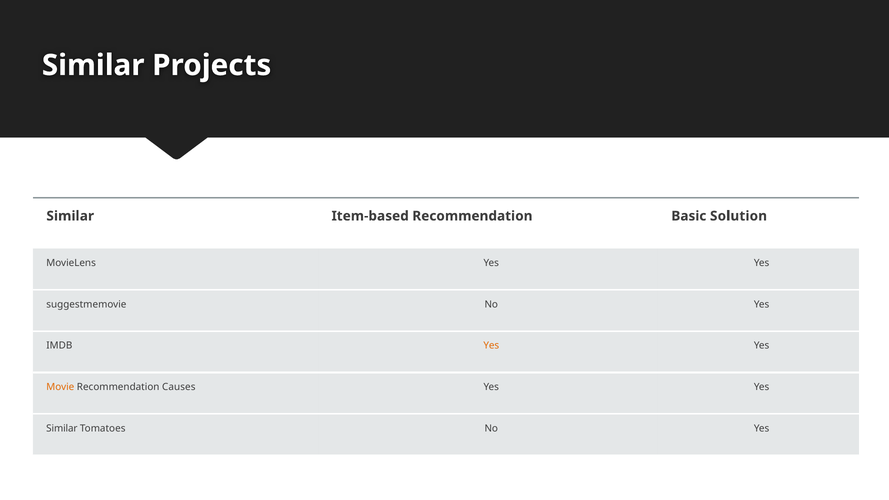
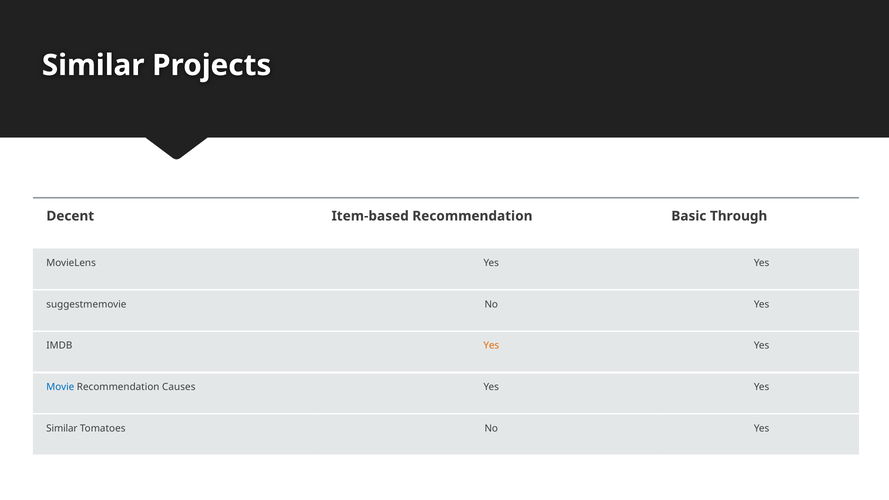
Similar: Similar -> Decent (70, 216)
Solution: Solution -> Through (739, 216)
Movie colour: orange -> blue (60, 387)
